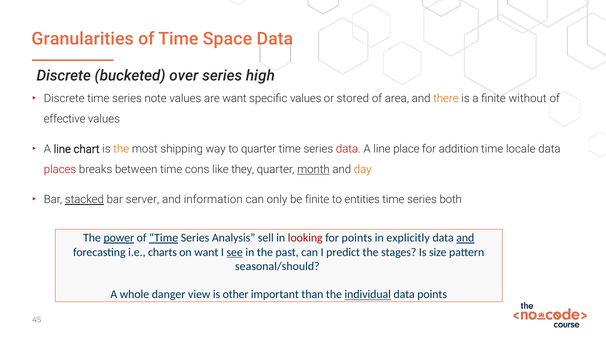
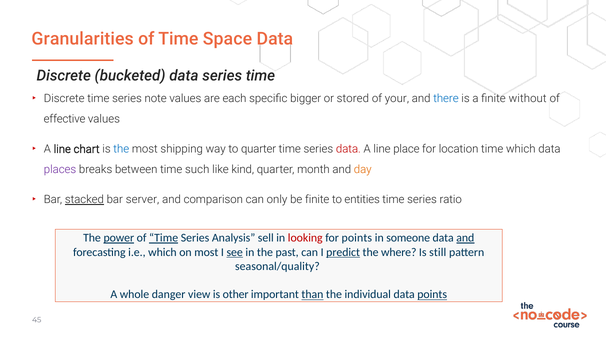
bucketed over: over -> data (184, 76)
series high: high -> time (260, 76)
are want: want -> each (234, 99)
specific values: values -> bigger (306, 99)
area: area -> your (397, 99)
there colour: orange -> blue (446, 99)
the colour: orange -> blue (121, 149)
addition: addition -> location (459, 149)
time locale: locale -> which (521, 149)
places colour: red -> purple (60, 169)
cons: cons -> such (197, 169)
they: they -> kind (243, 169)
month underline: present -> none (313, 169)
information: information -> comparison (213, 200)
both: both -> ratio (451, 200)
explicitly: explicitly -> someone (408, 238)
i.e charts: charts -> which (162, 252)
on want: want -> most (206, 252)
predict underline: none -> present (343, 252)
stages: stages -> where (399, 252)
size: size -> still (438, 252)
seasonal/should: seasonal/should -> seasonal/quality (277, 266)
than underline: none -> present (312, 294)
individual underline: present -> none (368, 294)
points underline: none -> present (432, 294)
